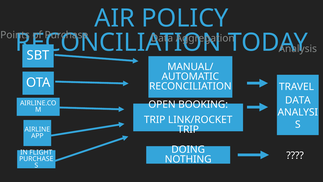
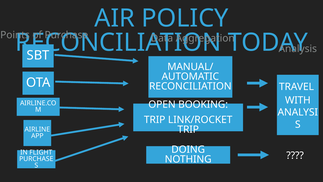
DATA: DATA -> WITH (298, 100)
